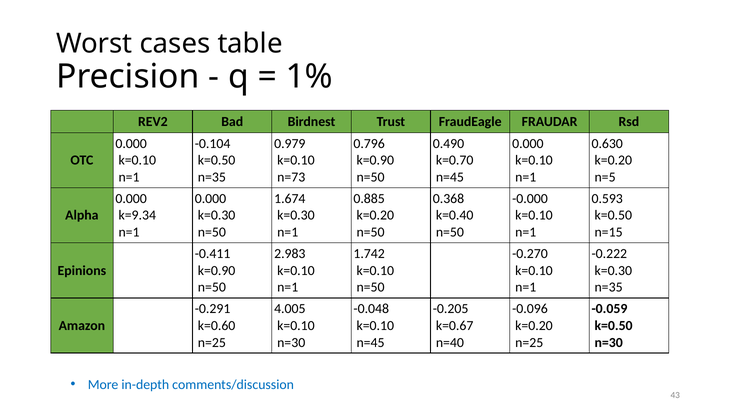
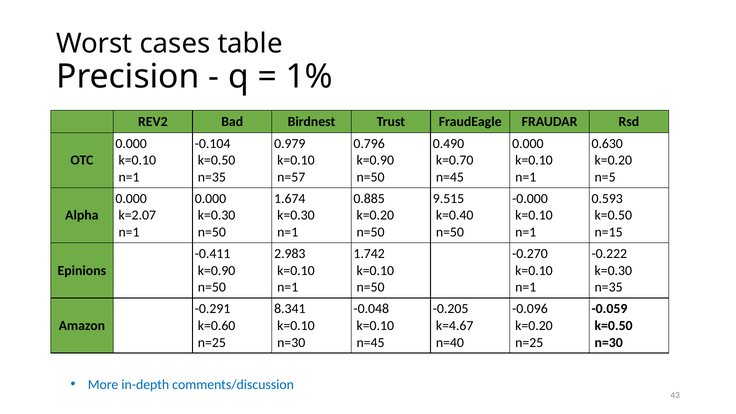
n=73: n=73 -> n=57 (291, 177)
0.368: 0.368 -> 9.515 (449, 199)
k=9.34: k=9.34 -> k=2.07 (137, 215)
4.005: 4.005 -> 8.341 (290, 309)
k=0.67: k=0.67 -> k=4.67 (455, 326)
